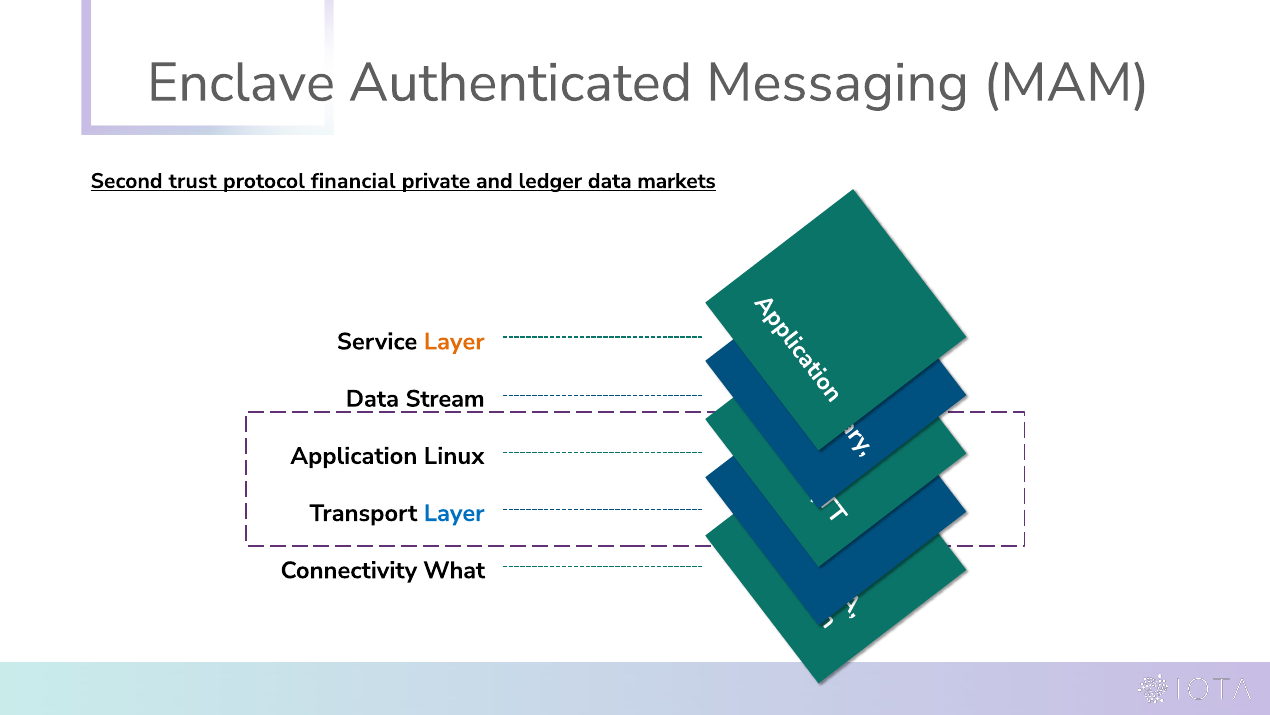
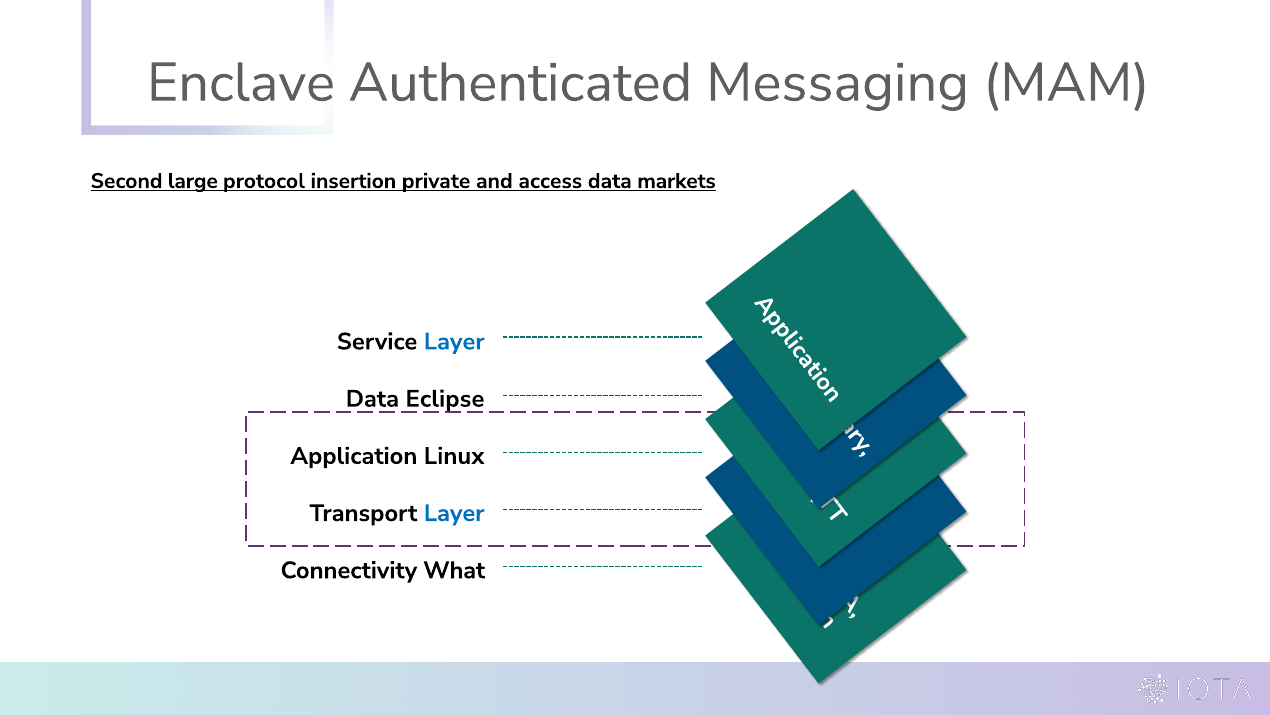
trust: trust -> large (193, 181)
financial: financial -> insertion (353, 181)
ledger: ledger -> access (550, 181)
Layer colour: orange -> blue (454, 341)
Stream: Stream -> Eclipse (445, 398)
